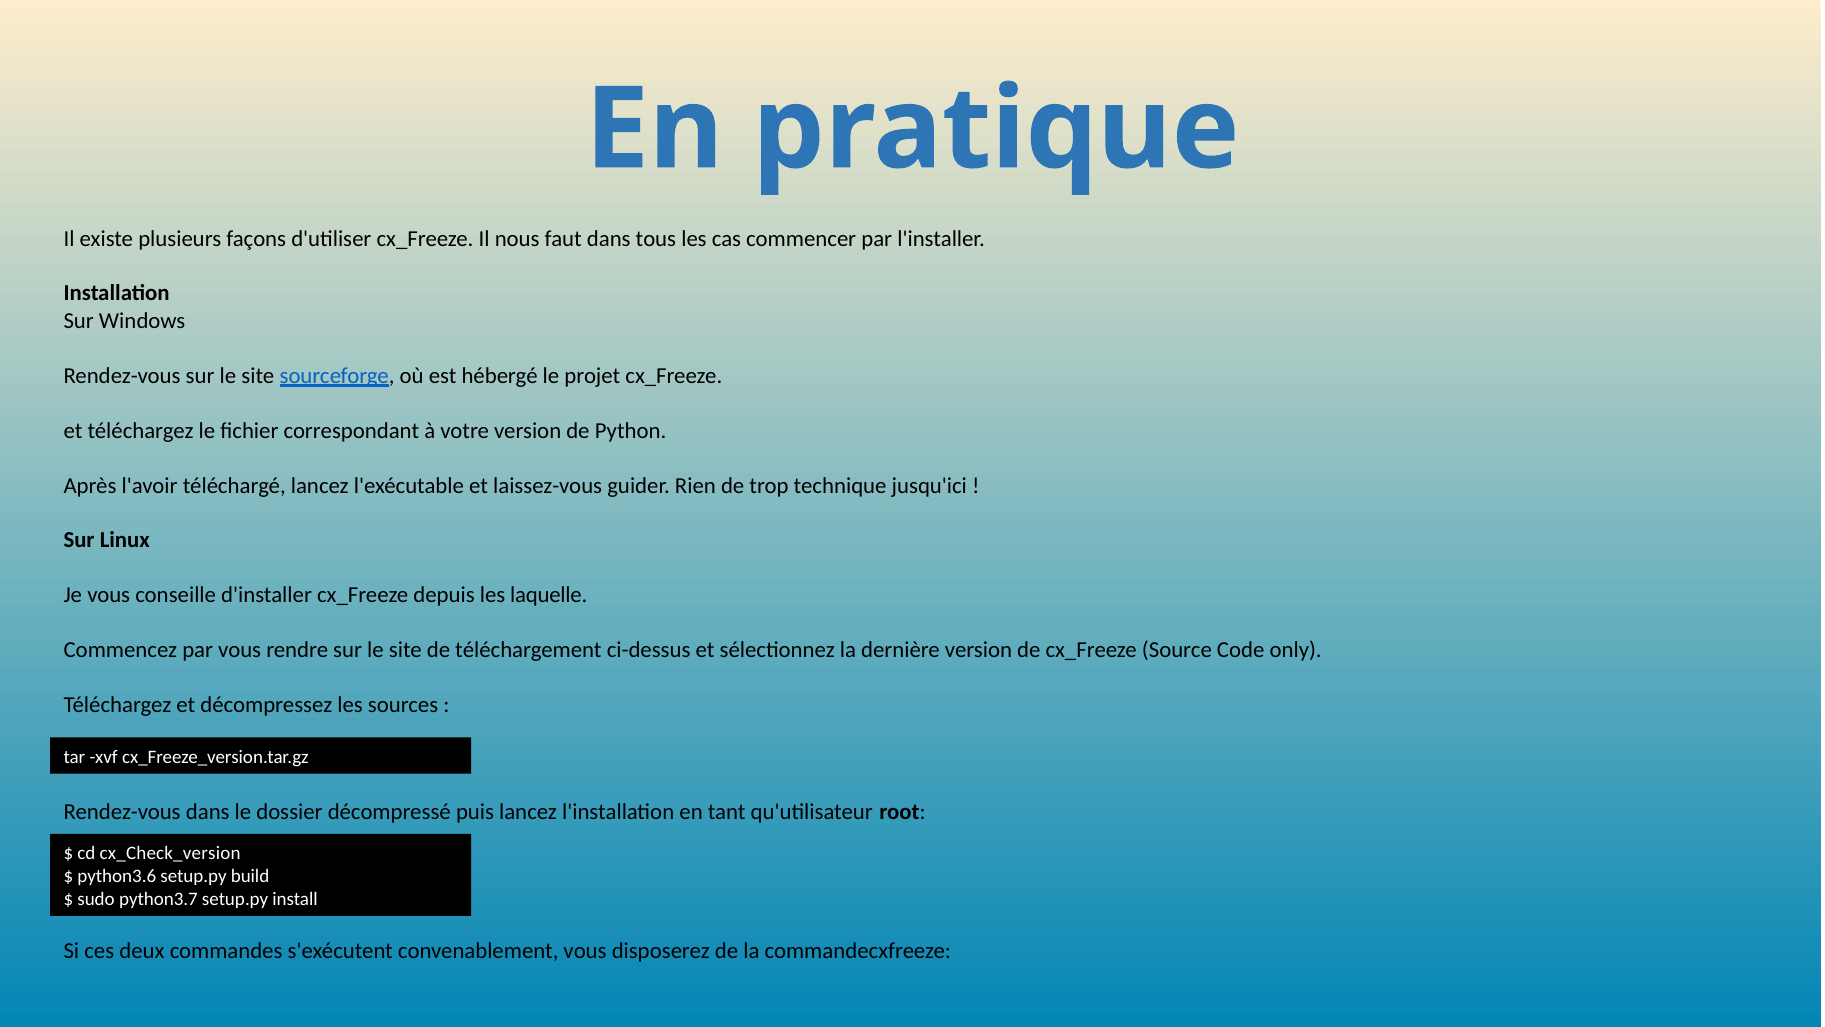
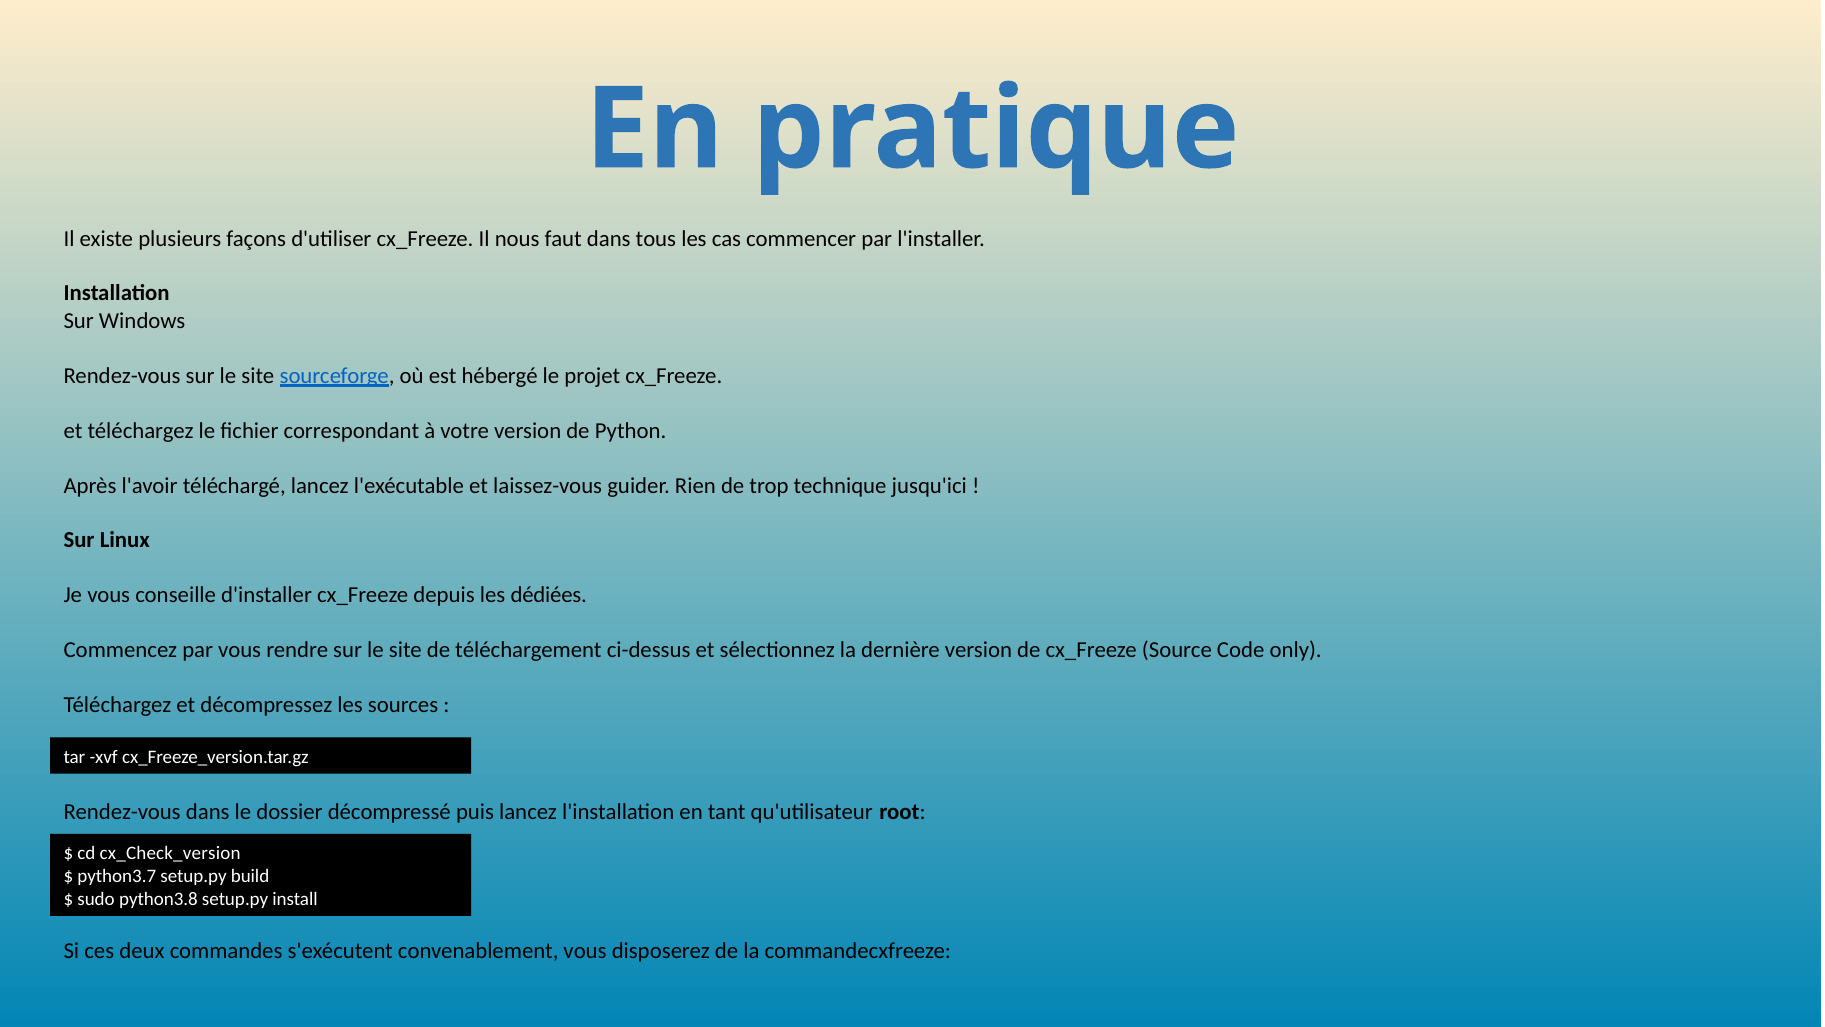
laquelle: laquelle -> dédiées (549, 595)
python3.6: python3.6 -> python3.7 (117, 876)
python3.7: python3.7 -> python3.8 (158, 899)
